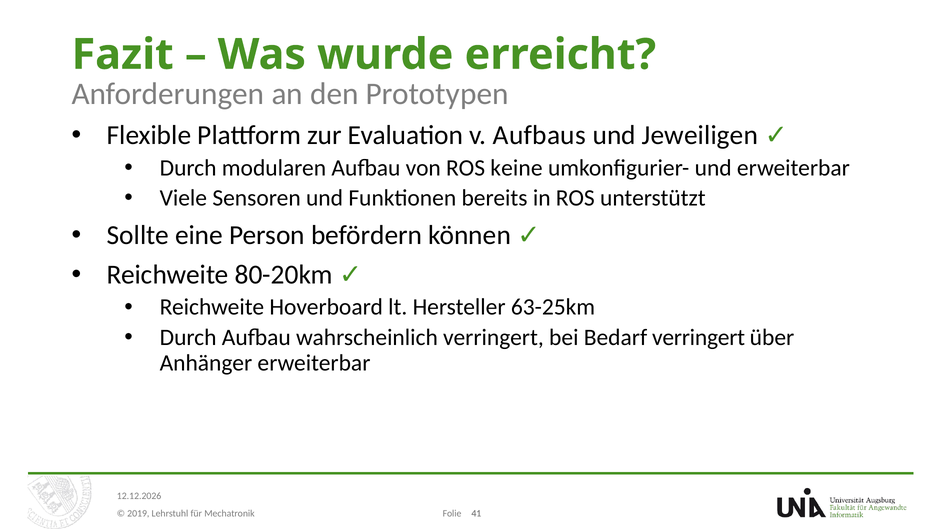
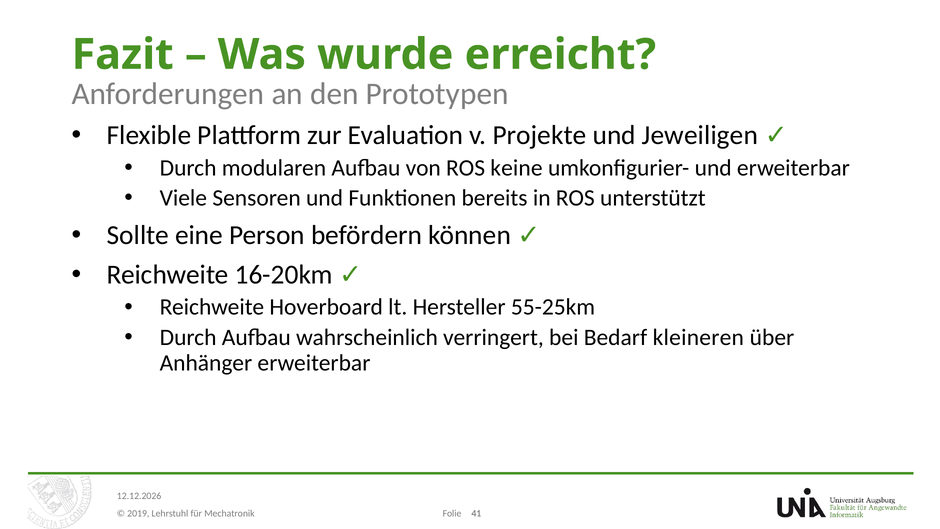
Aufbaus: Aufbaus -> Projekte (540, 135)
80-20km: 80-20km -> 16-20km (284, 275)
63-25km: 63-25km -> 55-25km (553, 307)
Bedarf verringert: verringert -> kleineren (698, 337)
